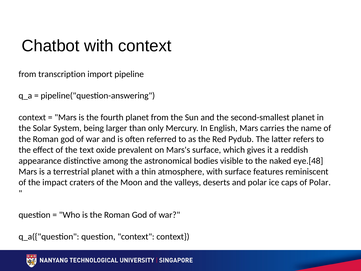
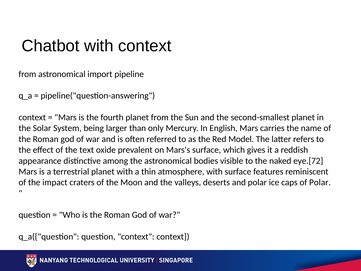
from transcription: transcription -> astronomical (62, 74)
Pydub: Pydub -> Model (241, 139)
eye.[48: eye.[48 -> eye.[72 (308, 161)
